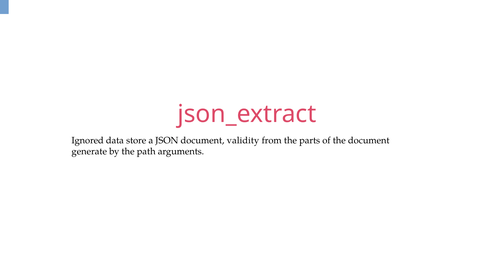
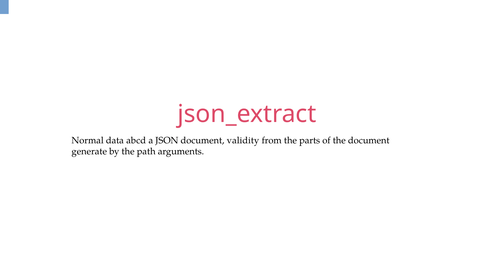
Ignored: Ignored -> Normal (88, 140)
store: store -> abcd (136, 140)
